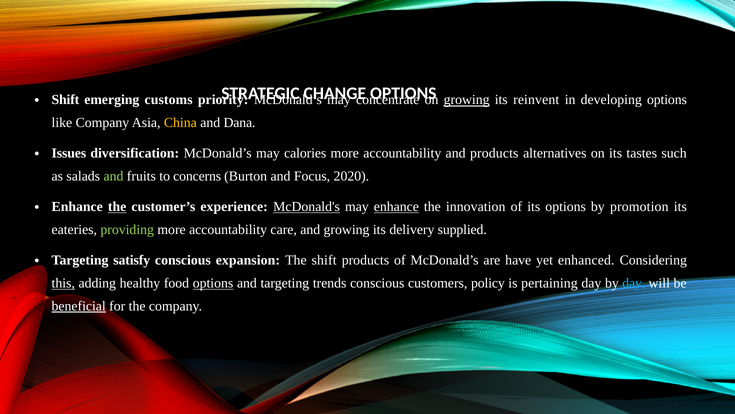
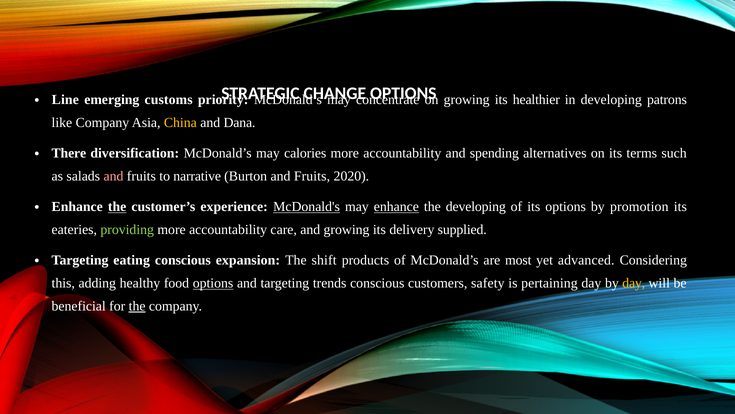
Shift: Shift -> Line (65, 100)
growing underline: present -> none (467, 100)
reinvent: reinvent -> healthier (536, 100)
developing options: options -> patrons (667, 100)
Issues: Issues -> There (69, 153)
and products: products -> spending (494, 153)
tastes: tastes -> terms (642, 153)
and colour: light green -> pink (113, 176)
concerns: concerns -> narrative (197, 176)
Burton and Focus: Focus -> Fruits (312, 176)
the innovation: innovation -> developing (476, 207)
satisfy: satisfy -> eating (132, 260)
have: have -> most (518, 260)
enhanced: enhanced -> advanced (586, 260)
this underline: present -> none (63, 283)
policy: policy -> safety (488, 283)
day colour: light blue -> yellow (634, 283)
beneficial underline: present -> none (79, 306)
the underline: none -> present (137, 306)
